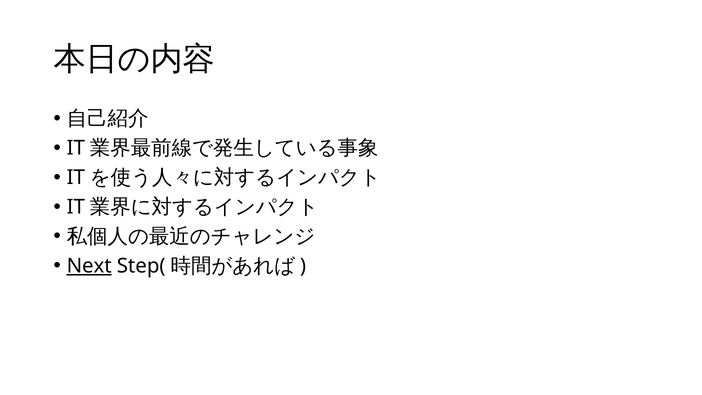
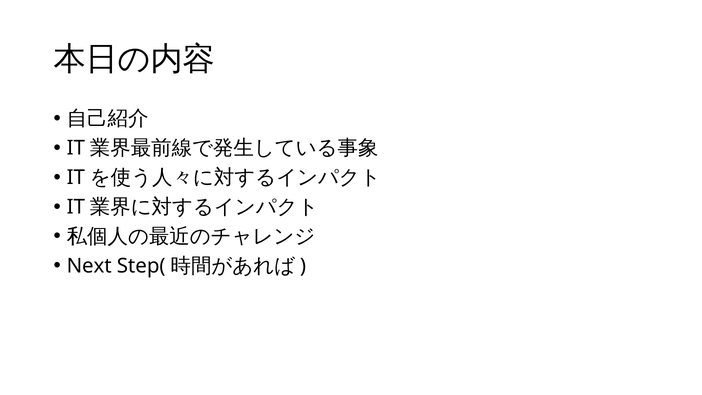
Next underline: present -> none (89, 266)
